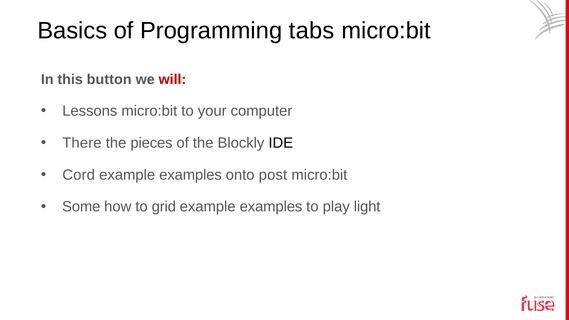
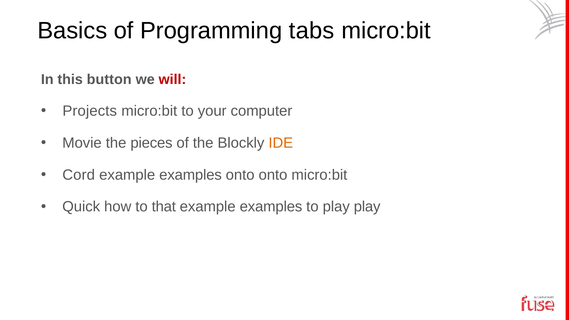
Lessons: Lessons -> Projects (90, 111)
There: There -> Movie (82, 143)
IDE colour: black -> orange (281, 143)
onto post: post -> onto (273, 175)
Some: Some -> Quick (81, 207)
grid: grid -> that (164, 207)
play light: light -> play (367, 207)
